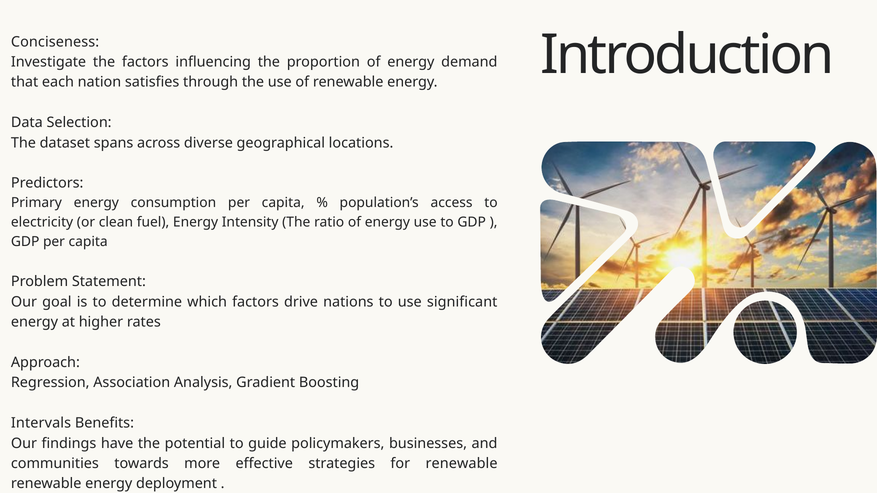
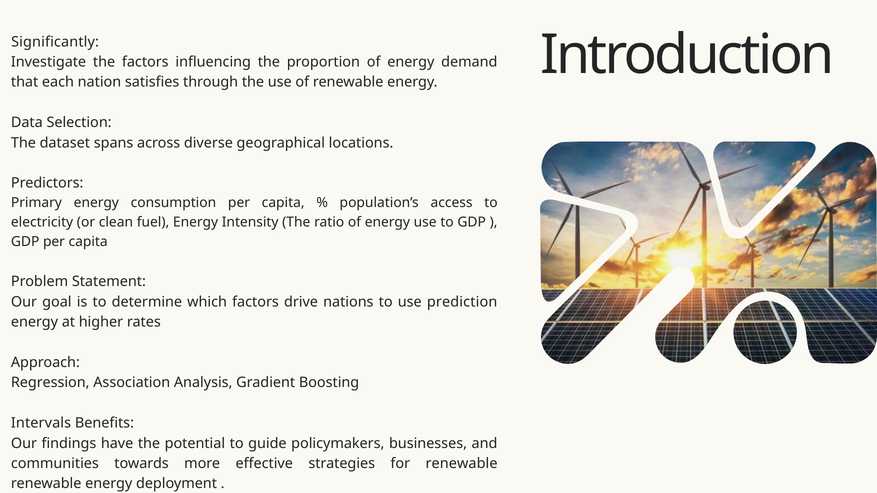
Conciseness: Conciseness -> Significantly (55, 42)
significant: significant -> prediction (462, 302)
